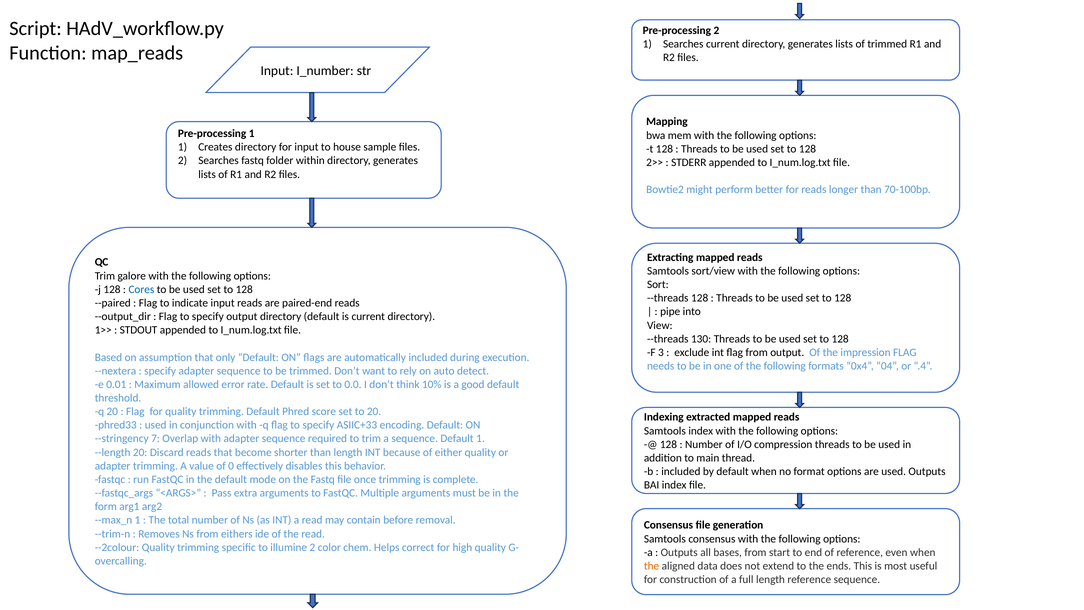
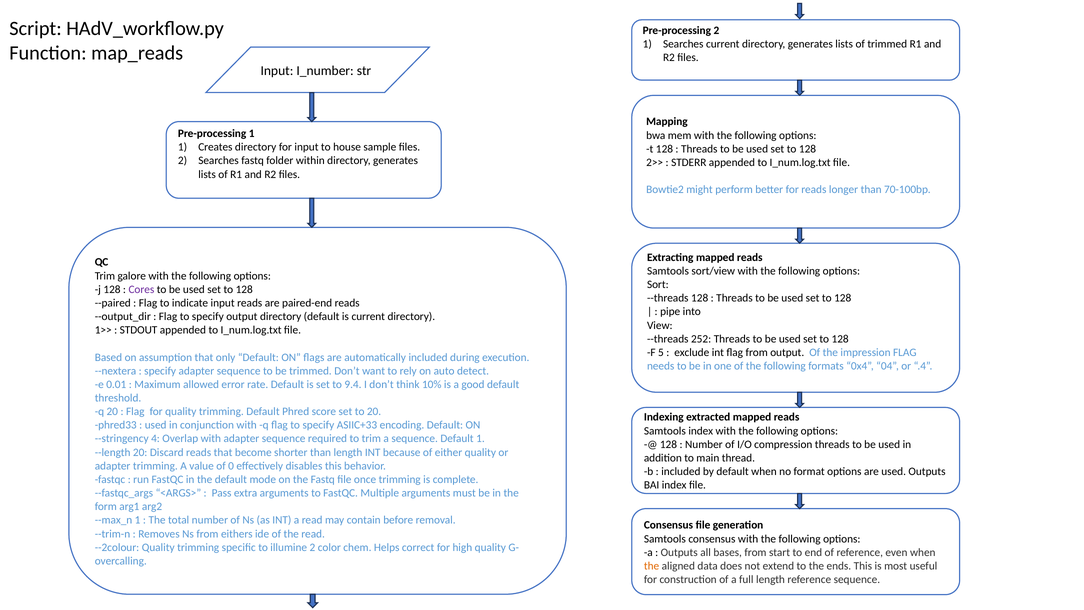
Cores colour: blue -> purple (141, 289)
130: 130 -> 252 (701, 339)
3: 3 -> 5 (661, 352)
0.0: 0.0 -> 9.4 (353, 384)
7: 7 -> 4 (155, 439)
